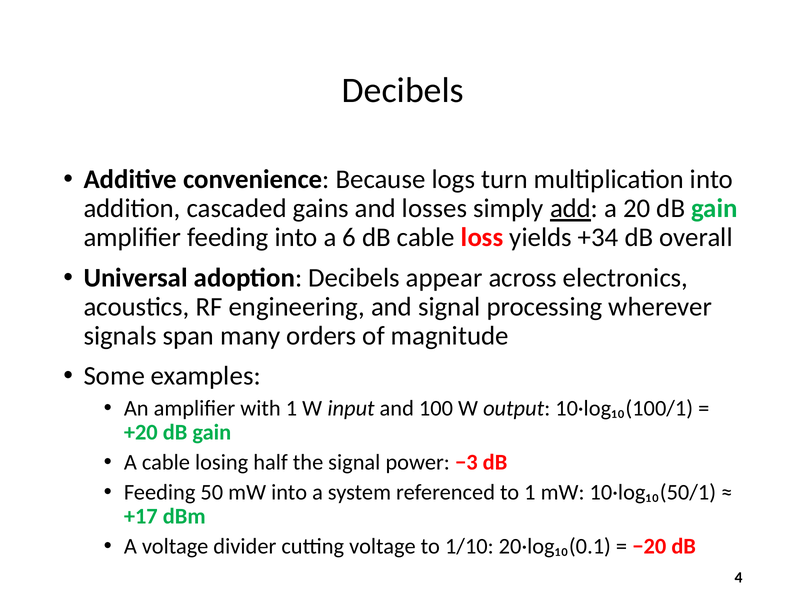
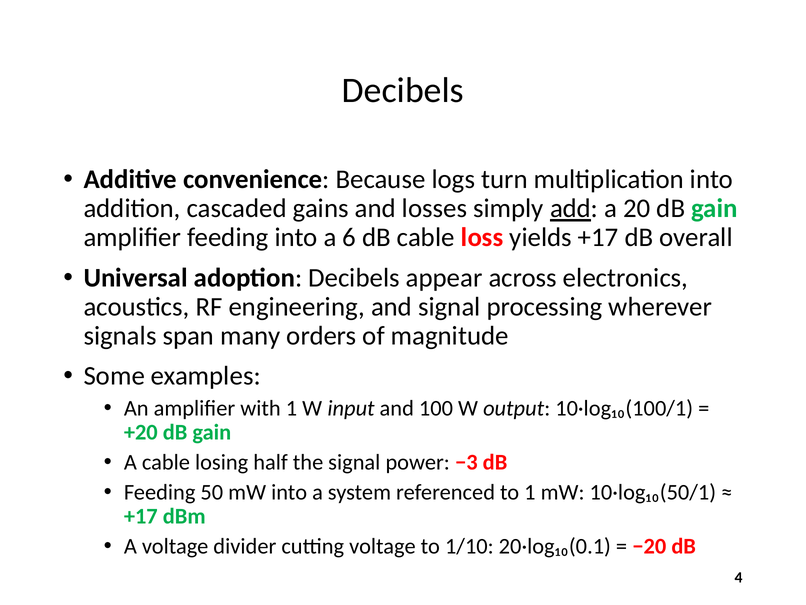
yields +34: +34 -> +17 (598, 237)
